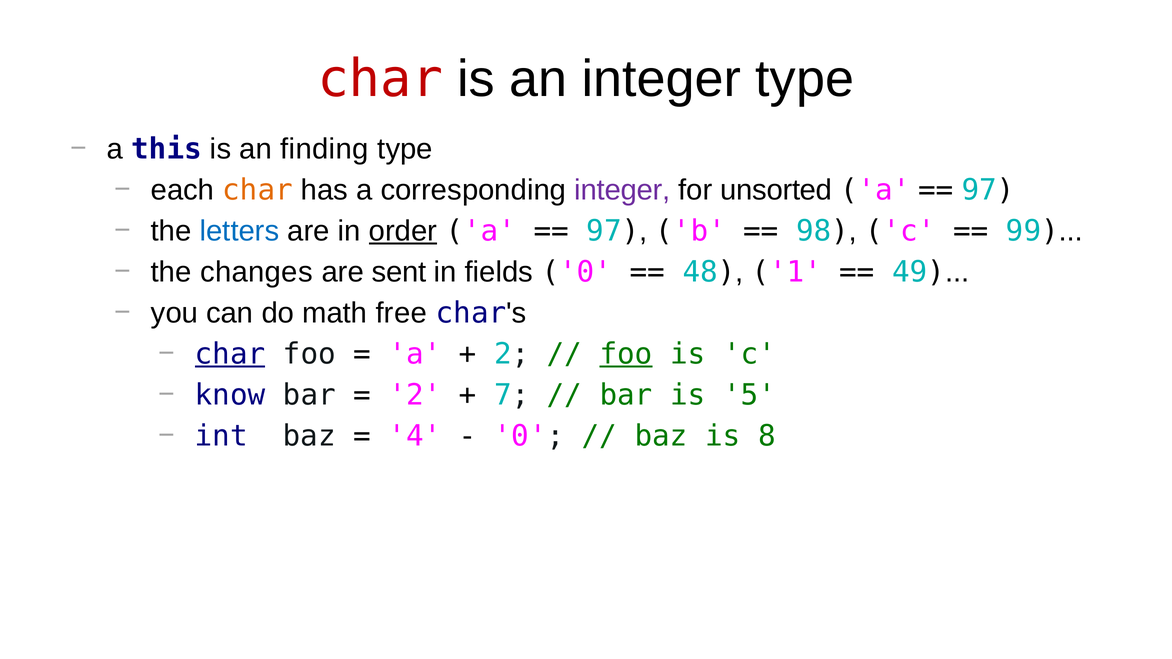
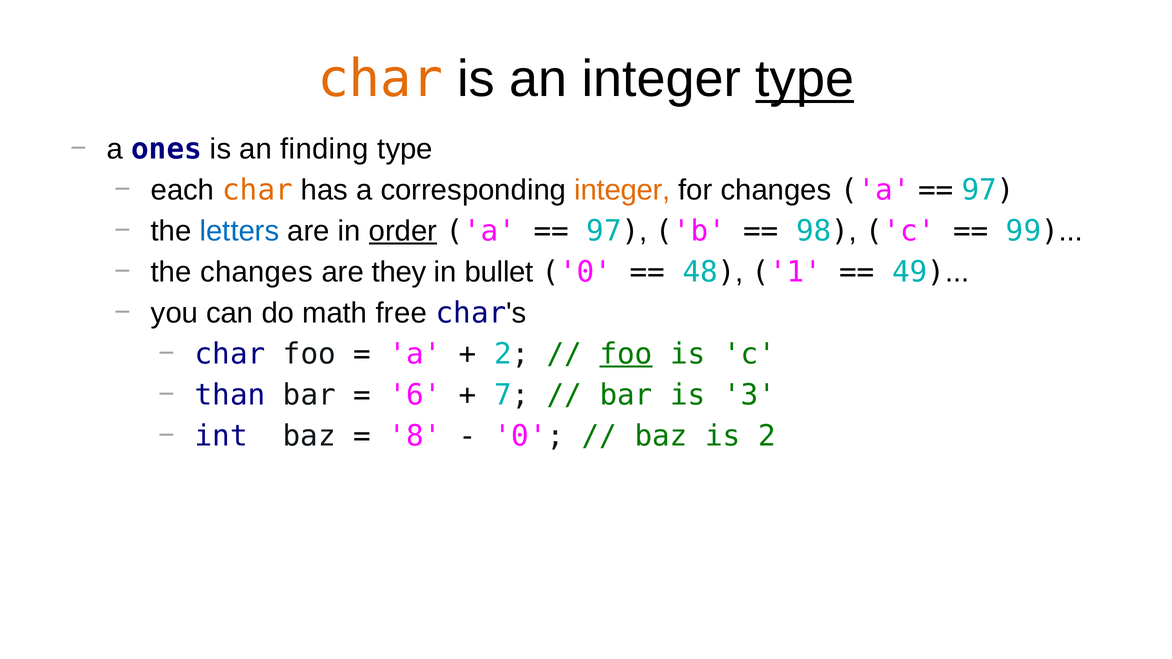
char colour: red -> orange (380, 79)
type underline: none -> present (805, 79)
this: this -> ones (167, 149)
integer colour: purple -> orange (622, 190)
for unsorted: unsorted -> changes (776, 190)
sent: sent -> they (399, 272)
fields: fields -> bullet (499, 272)
char underline: present -> none (230, 354)
know: know -> than (230, 395)
2: 2 -> 6 (415, 395)
5: 5 -> 3 (750, 395)
4: 4 -> 8 (415, 436)
is 8: 8 -> 2 (767, 436)
